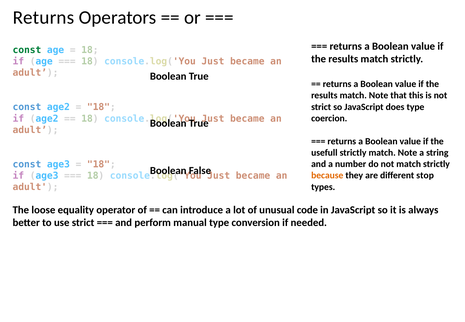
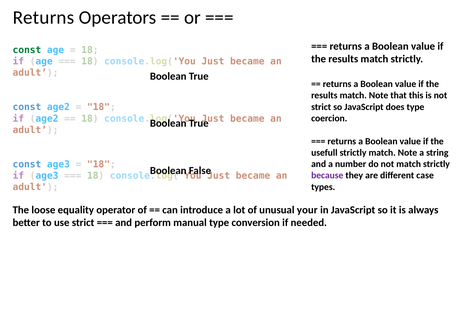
because colour: orange -> purple (327, 175)
stop: stop -> case (425, 175)
code: code -> your (307, 210)
